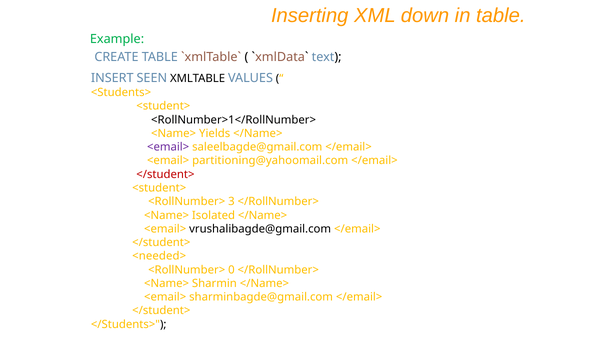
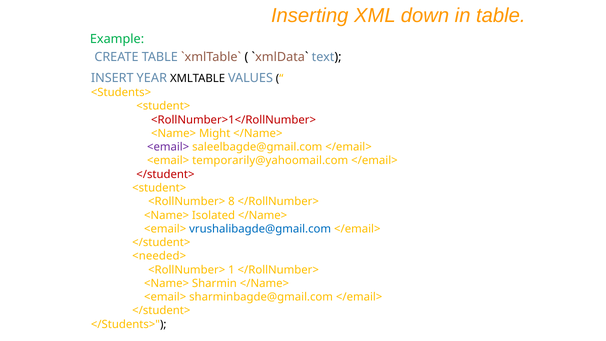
SEEN: SEEN -> YEAR (152, 78)
<RollNumber>1</RollNumber> colour: black -> red (234, 120)
Yields: Yields -> Might (215, 133)
partitioning@yahoomail.com: partitioning@yahoomail.com -> temporarily@yahoomail.com (270, 161)
3: 3 -> 8 (231, 202)
vrushalibagde@gmail.com colour: black -> blue (260, 229)
0: 0 -> 1 (231, 270)
